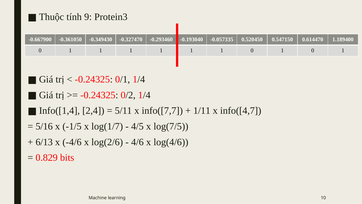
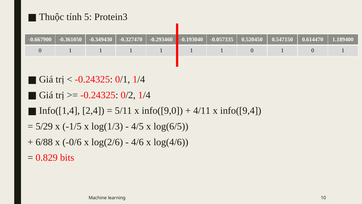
9: 9 -> 5 (88, 17)
info([7,7: info([7,7 -> info([9,0 (162, 111)
1/11: 1/11 -> 4/11 (202, 111)
info([4,7: info([4,7 -> info([9,4 (241, 111)
5/16: 5/16 -> 5/29 (44, 126)
log(1/7: log(1/7 -> log(1/3 (107, 126)
log(7/5: log(7/5 -> log(6/5 (171, 126)
6/13: 6/13 -> 6/88 (44, 142)
-4/6: -4/6 -> -0/6 (72, 142)
